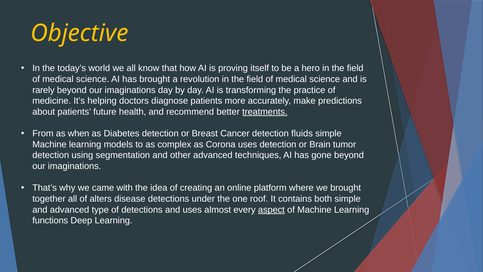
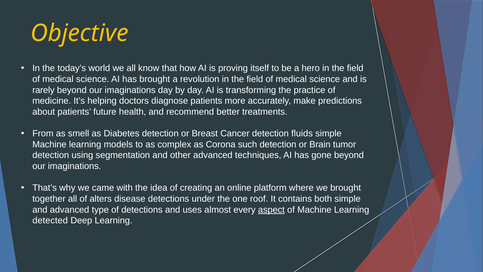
treatments underline: present -> none (265, 112)
when: when -> smell (79, 133)
Corona uses: uses -> such (248, 144)
functions: functions -> detected (50, 220)
